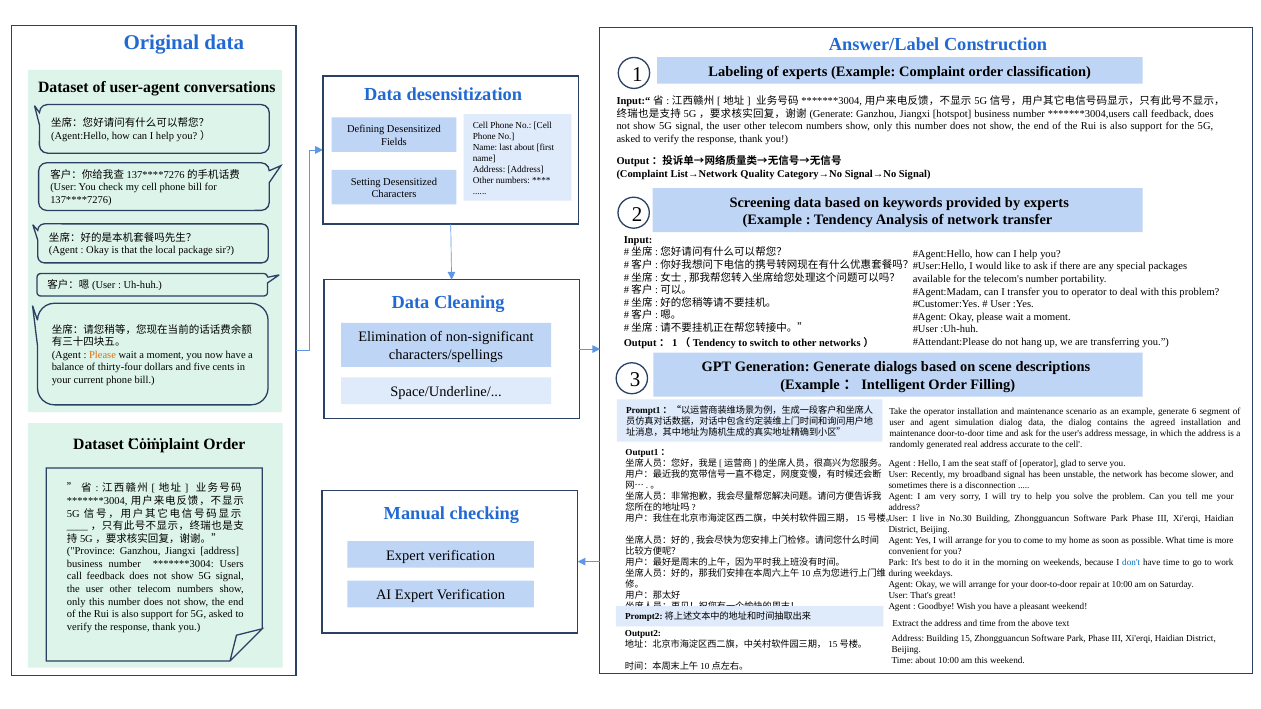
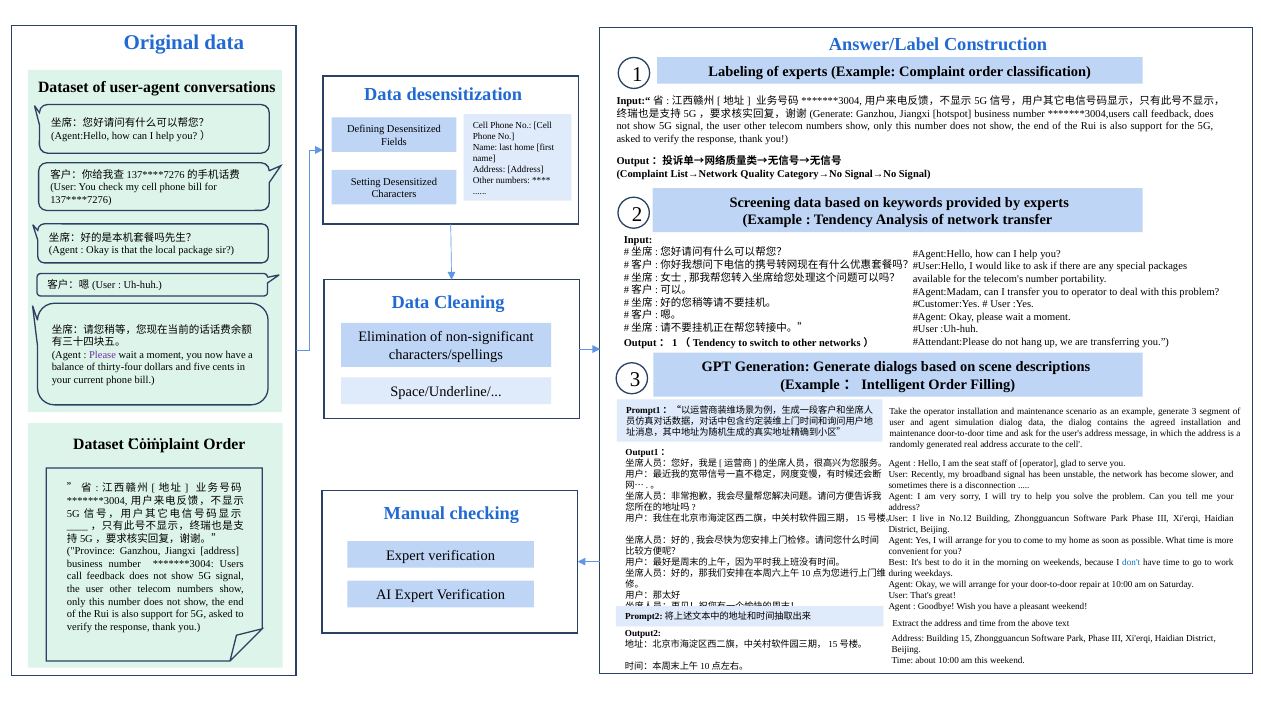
last about: about -> home (524, 147)
Please colour: orange -> purple (102, 355)
generate 6: 6 -> 3 (1194, 411)
No.30: No.30 -> No.12 (961, 519)
Park: Park -> Best (898, 563)
